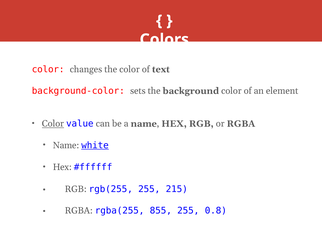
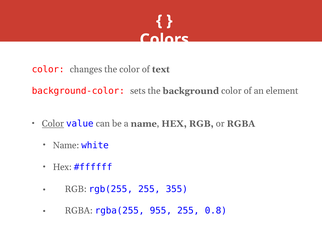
white underline: present -> none (95, 145)
215: 215 -> 355 (177, 189)
855: 855 -> 955 (161, 210)
